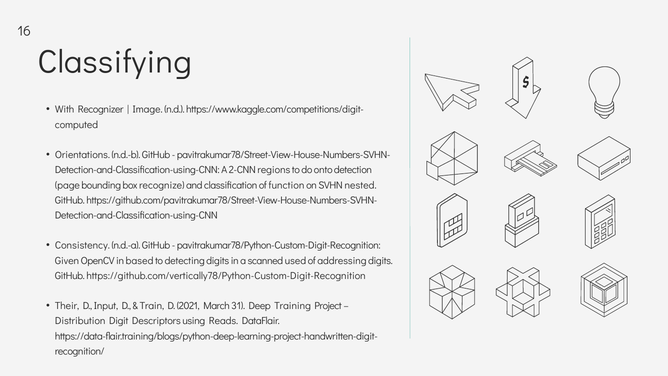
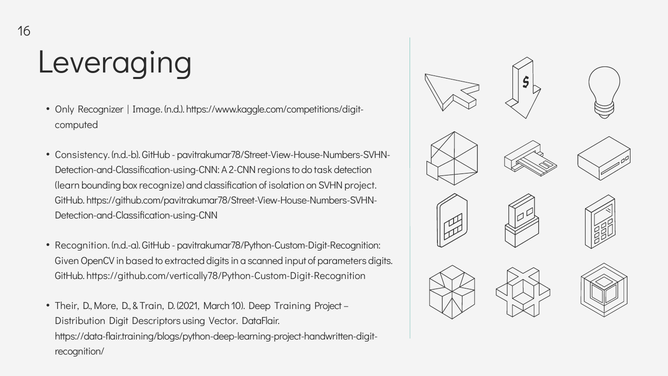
Classifying: Classifying -> Leveraging (115, 62)
With: With -> Only (65, 110)
Orientations: Orientations -> Consistency (82, 155)
onto: onto -> task (323, 170)
page: page -> learn (67, 185)
function: function -> isolation (287, 185)
SVHN nested: nested -> project (361, 185)
Consistency: Consistency -> Recognition (82, 245)
detecting: detecting -> extracted (185, 260)
used: used -> input (295, 260)
addressing: addressing -> parameters (342, 260)
Input: Input -> More (106, 306)
31: 31 -> 10 (238, 306)
Reads: Reads -> Vector (223, 321)
